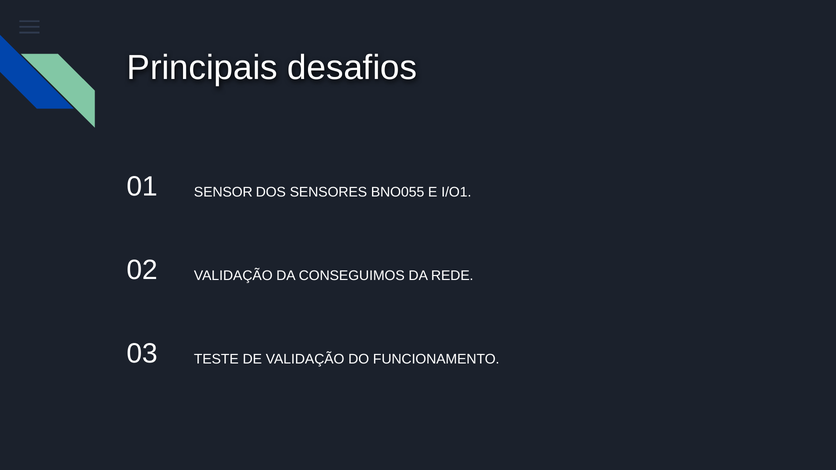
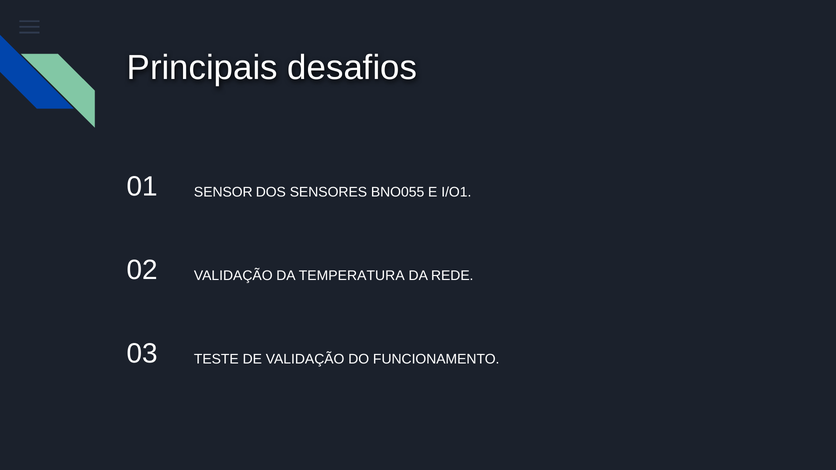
CONSEGUIMOS: CONSEGUIMOS -> TEMPERATURA (352, 276)
